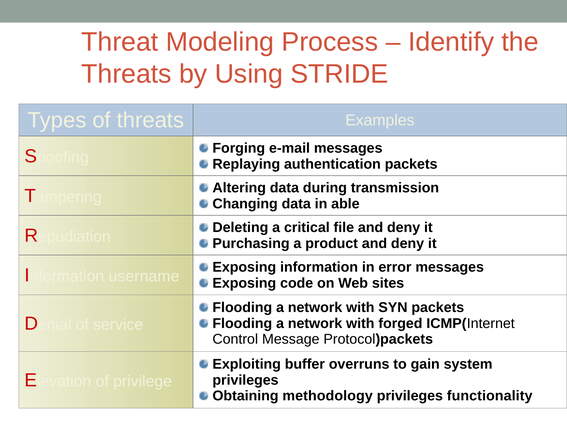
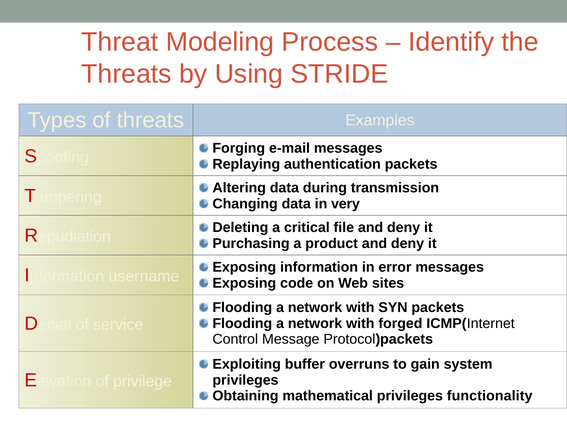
able: able -> very (345, 204)
methodology: methodology -> mathematical (328, 396)
